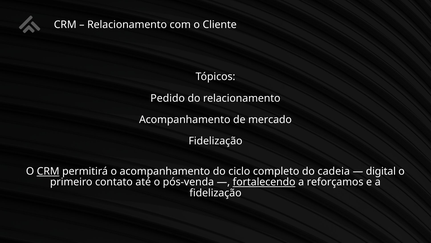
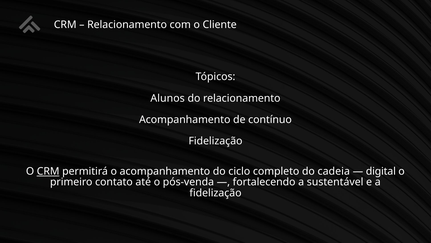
Pedido: Pedido -> Alunos (168, 98)
mercado: mercado -> contínuo (270, 119)
fortalecendo underline: present -> none (264, 182)
reforçamos: reforçamos -> sustentável (335, 182)
